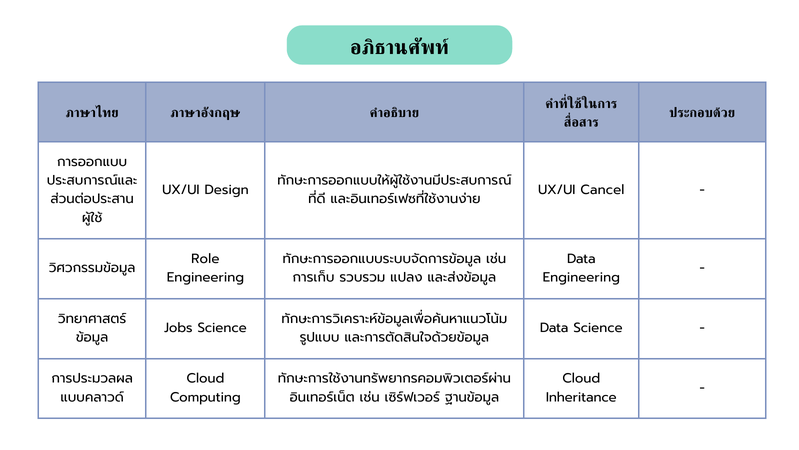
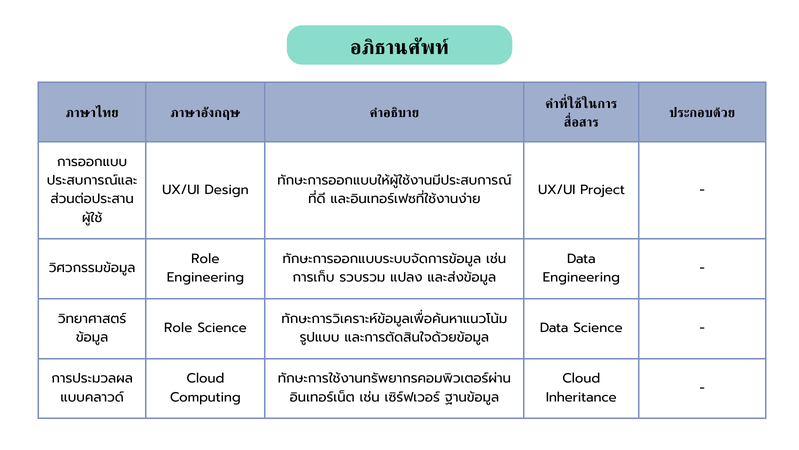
Cancel: Cancel -> Project (603, 189)
Jobs: Jobs -> Role (178, 328)
